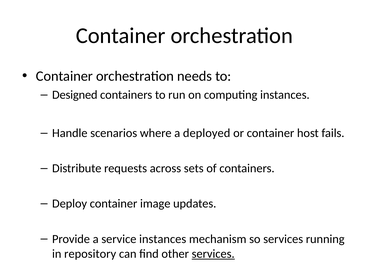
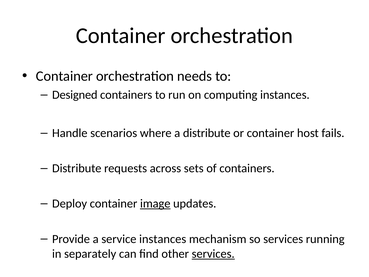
a deployed: deployed -> distribute (207, 133)
image underline: none -> present (155, 203)
repository: repository -> separately (90, 253)
